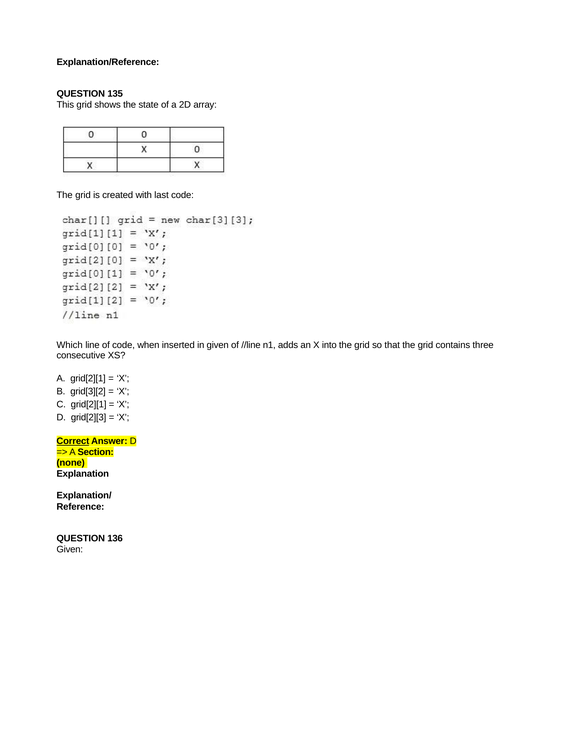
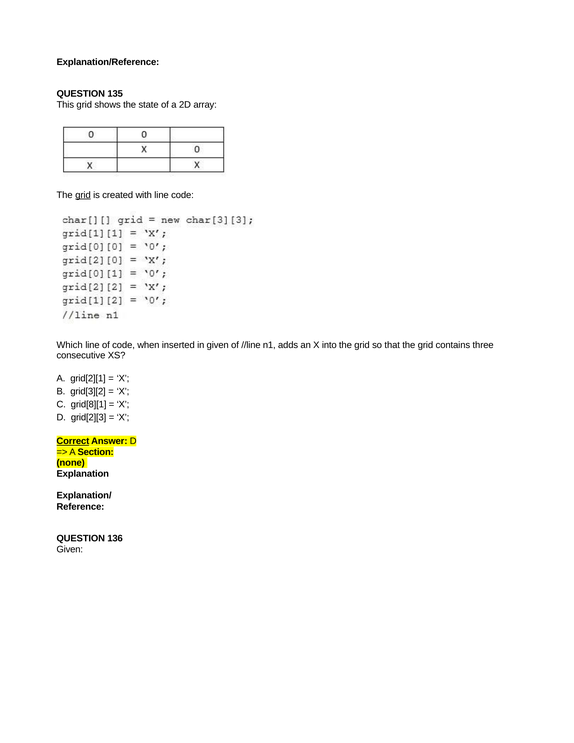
grid underline: none -> present (83, 195)
with last: last -> line (162, 195)
C grid[2][1: grid[2][1 -> grid[8][1 (89, 404)
